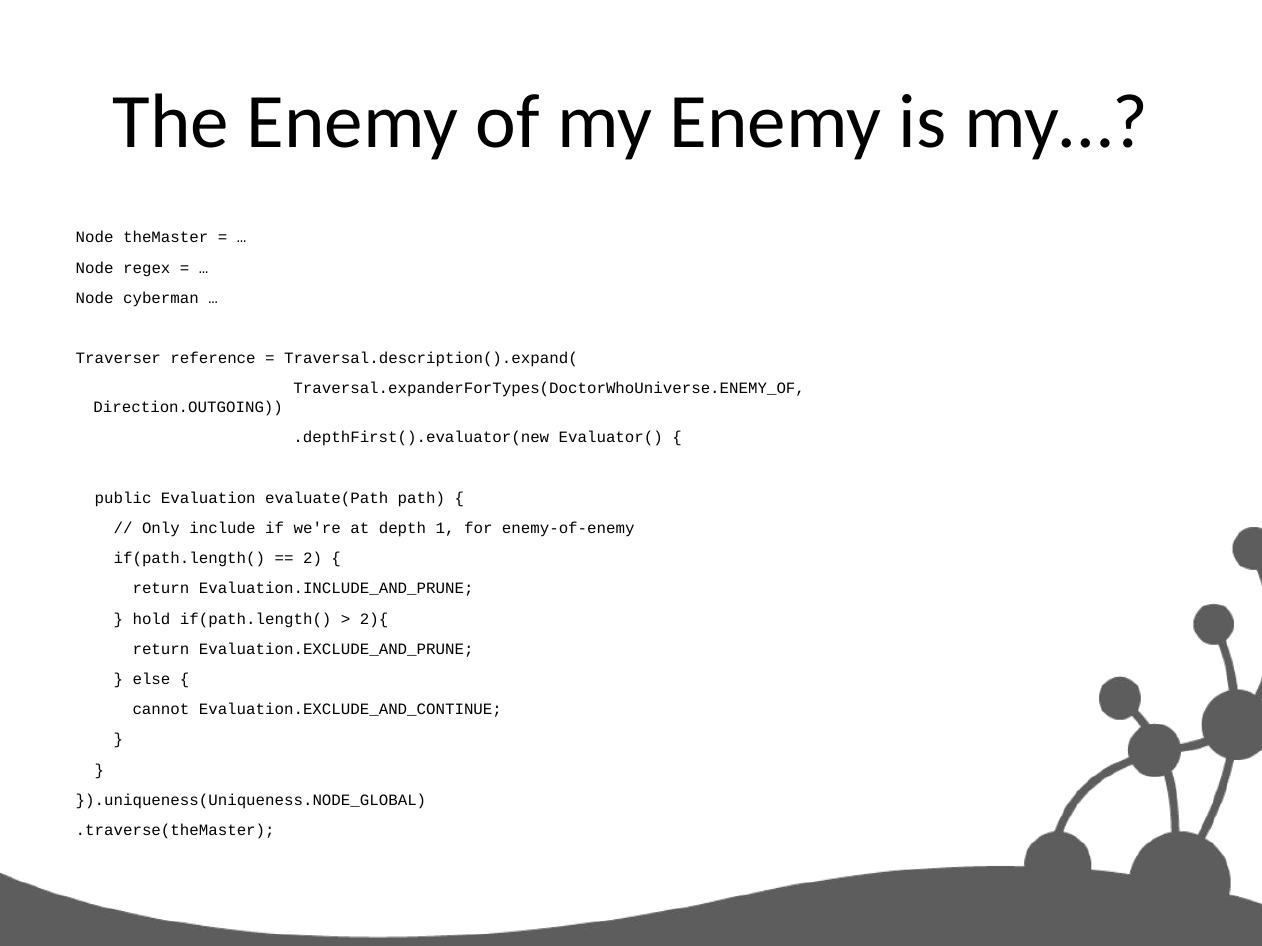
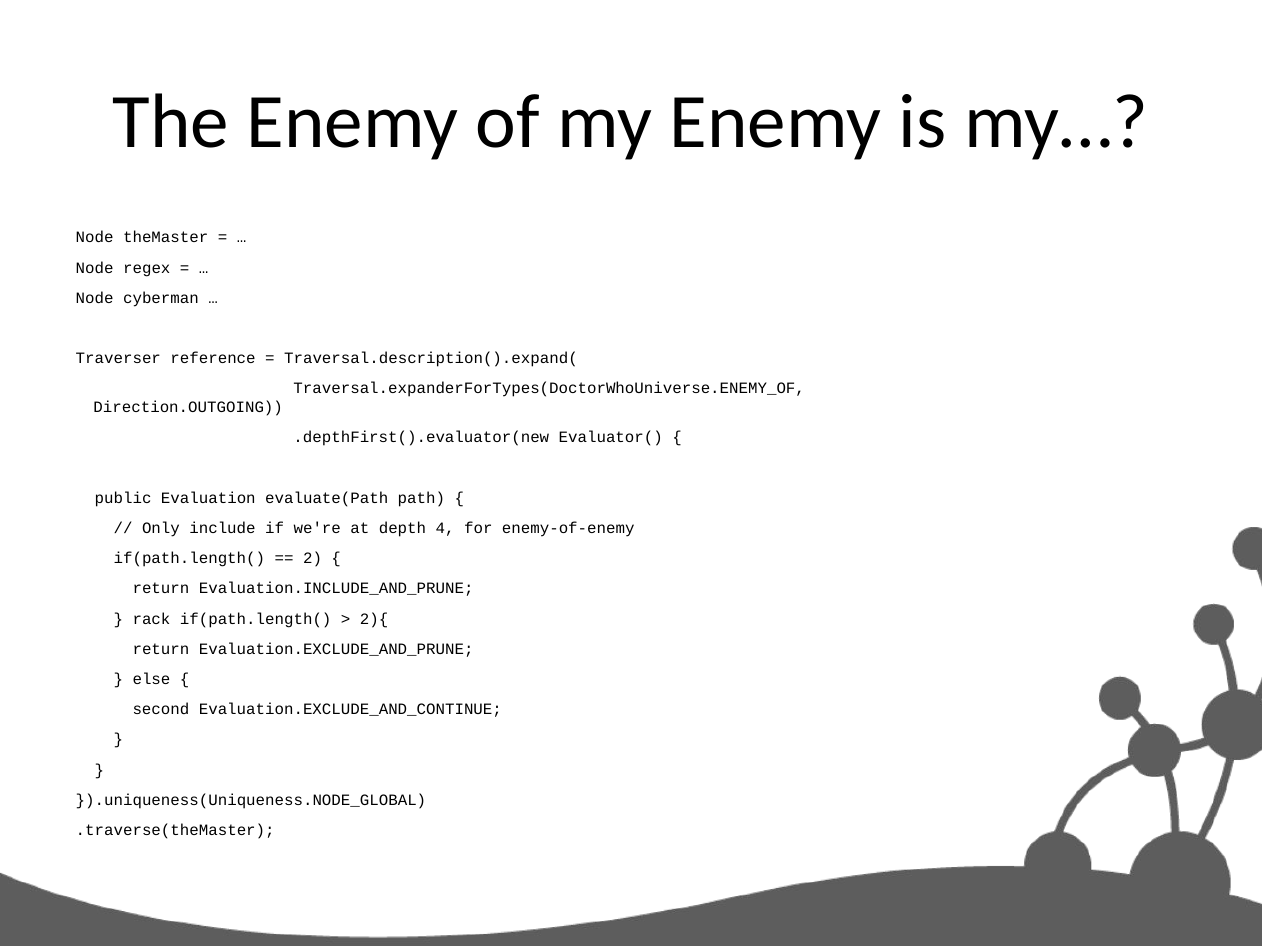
1: 1 -> 4 (445, 529)
hold: hold -> rack (151, 619)
cannot: cannot -> second (161, 710)
